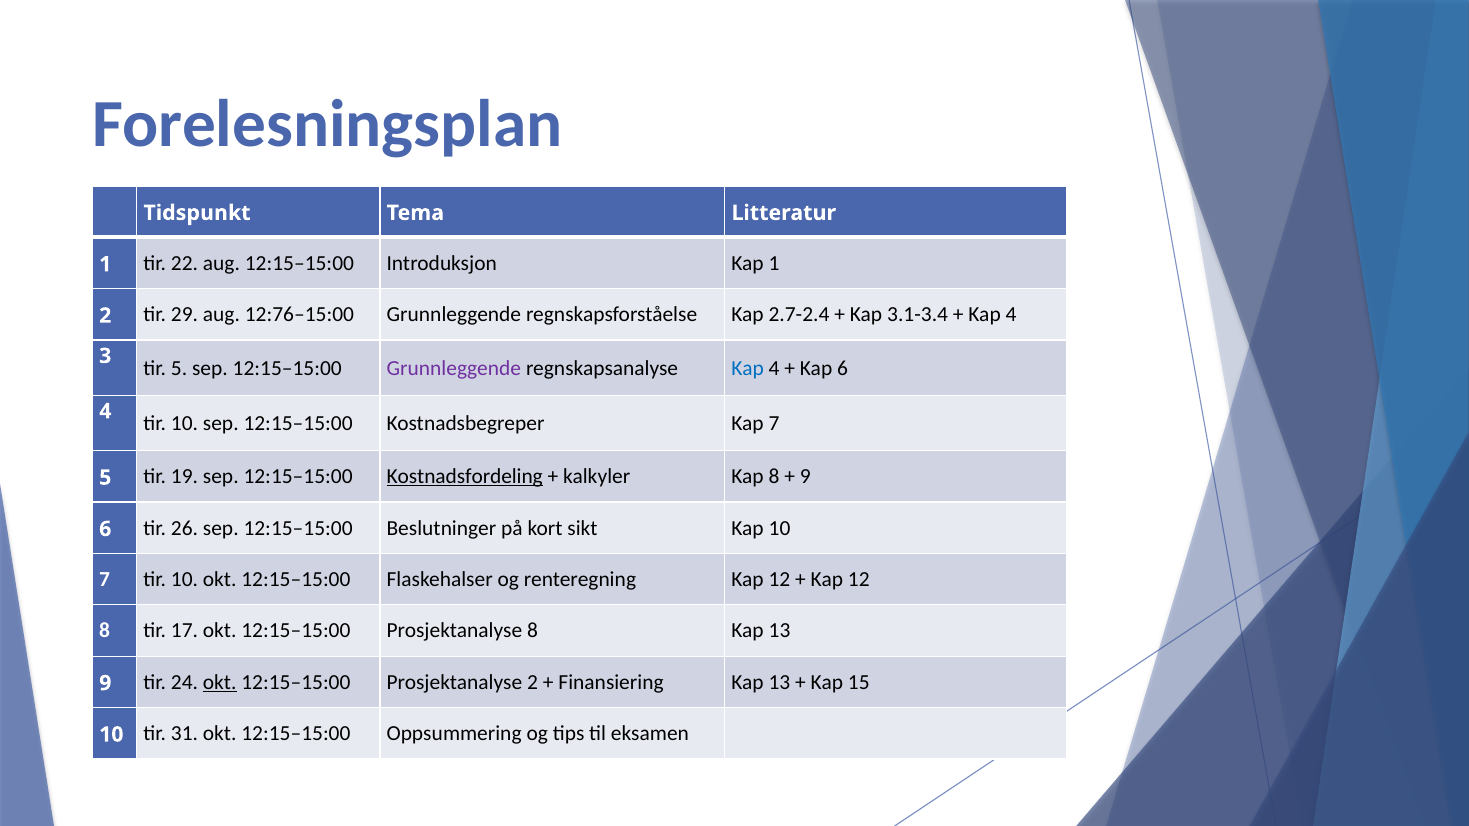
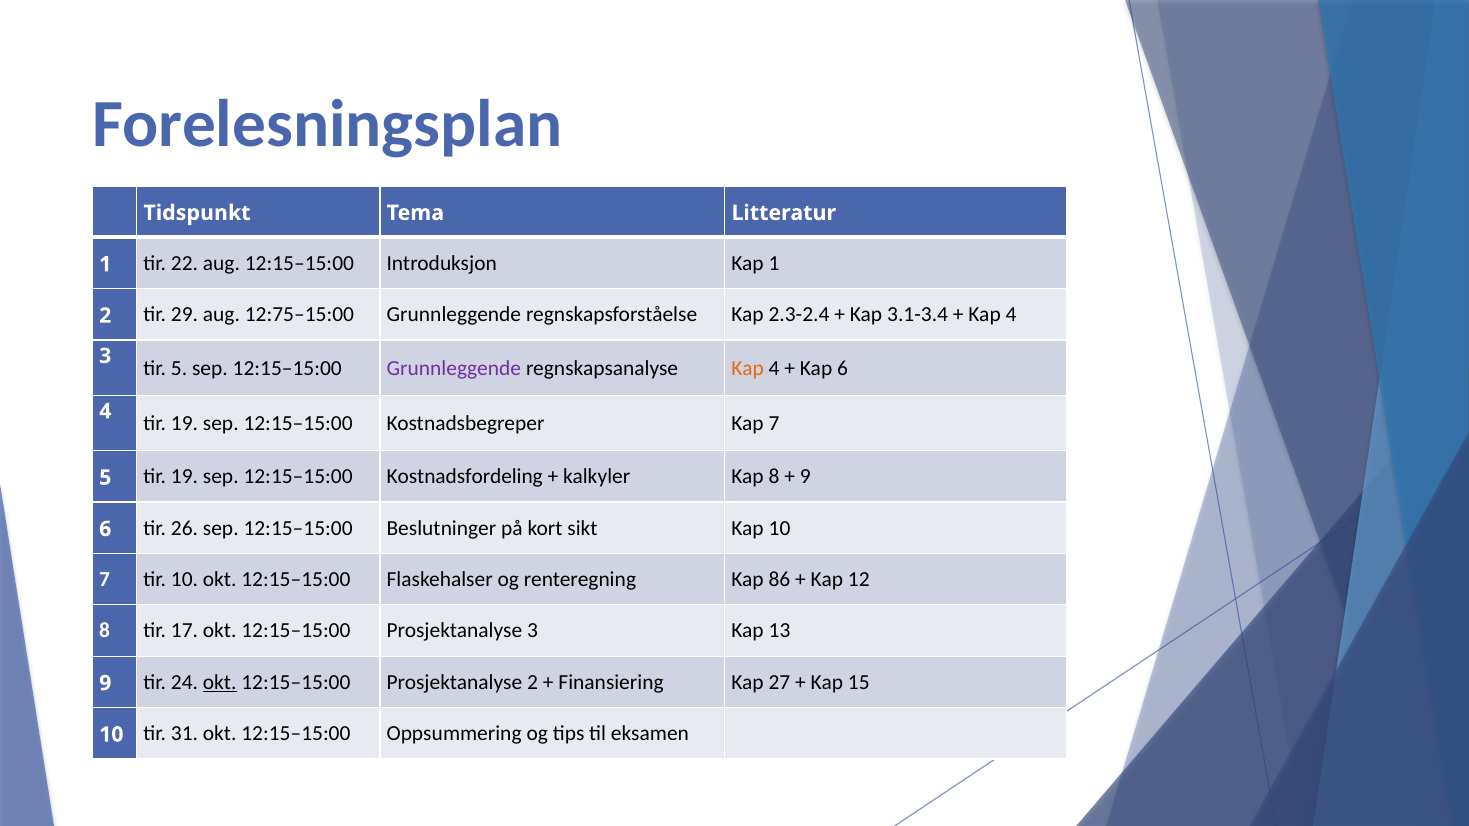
12:76–15:00: 12:76–15:00 -> 12:75–15:00 (299, 315)
2.7-2.4: 2.7-2.4 -> 2.3-2.4 (799, 315)
Kap colour: blue -> orange (748, 368)
4 tir 10: 10 -> 19 (184, 423)
Kostnadsfordeling underline: present -> none (465, 477)
renteregning Kap 12: 12 -> 86 (779, 580)
Prosjektanalyse 8: 8 -> 3 (533, 631)
Finansiering Kap 13: 13 -> 27 (779, 682)
